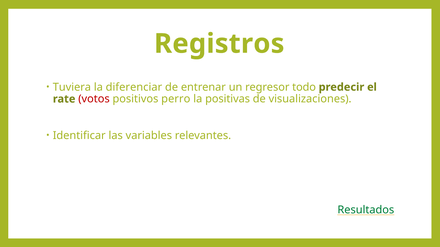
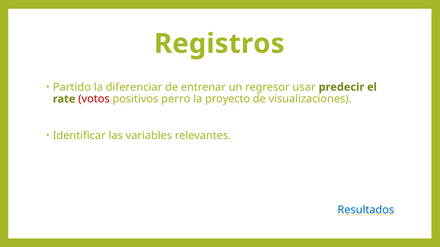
Tuviera: Tuviera -> Partido (72, 87)
todo: todo -> usar (304, 87)
positivas: positivas -> proyecto (228, 99)
Resultados colour: green -> blue (366, 210)
